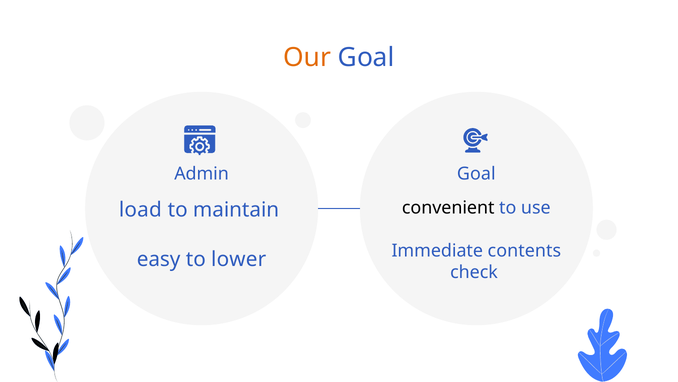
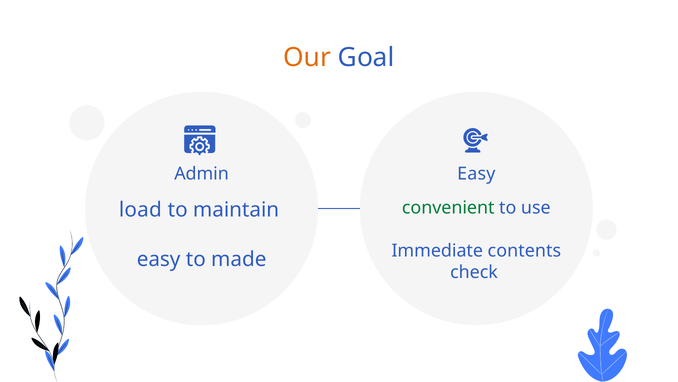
Goal: Goal -> Easy (476, 174)
convenient colour: black -> green (448, 207)
lower: lower -> made (239, 259)
